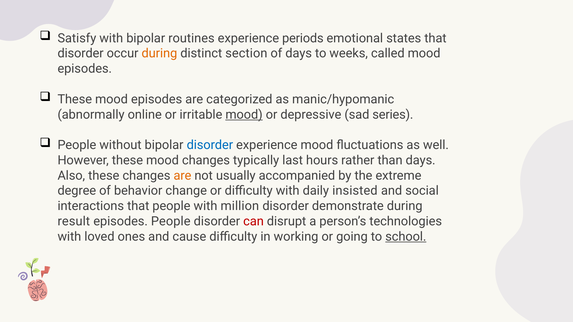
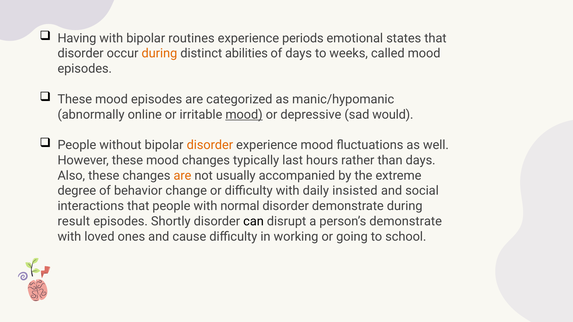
Satisfy: Satisfy -> Having (77, 38)
section: section -> abilities (246, 54)
series: series -> would (393, 115)
disorder colour: blue -> orange (210, 145)
million: million -> normal (240, 206)
episodes People: People -> Shortly (171, 222)
can colour: red -> black (254, 222)
person’s technologies: technologies -> demonstrate (406, 222)
school underline: present -> none (406, 237)
